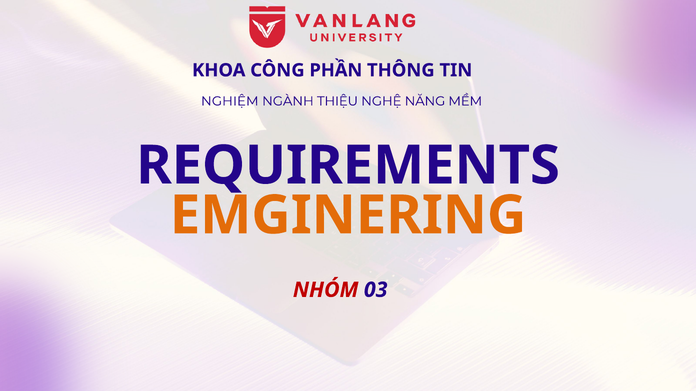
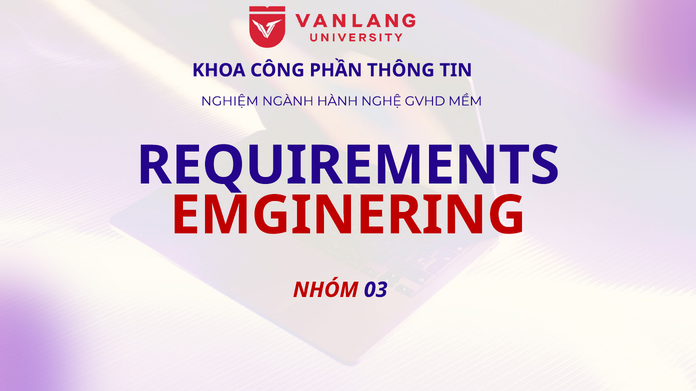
THIỆU: THIỆU -> HÀNH (338, 101)
NĂNG: NĂNG -> GVHD (425, 101)
EMGINERING colour: orange -> red (348, 216)
